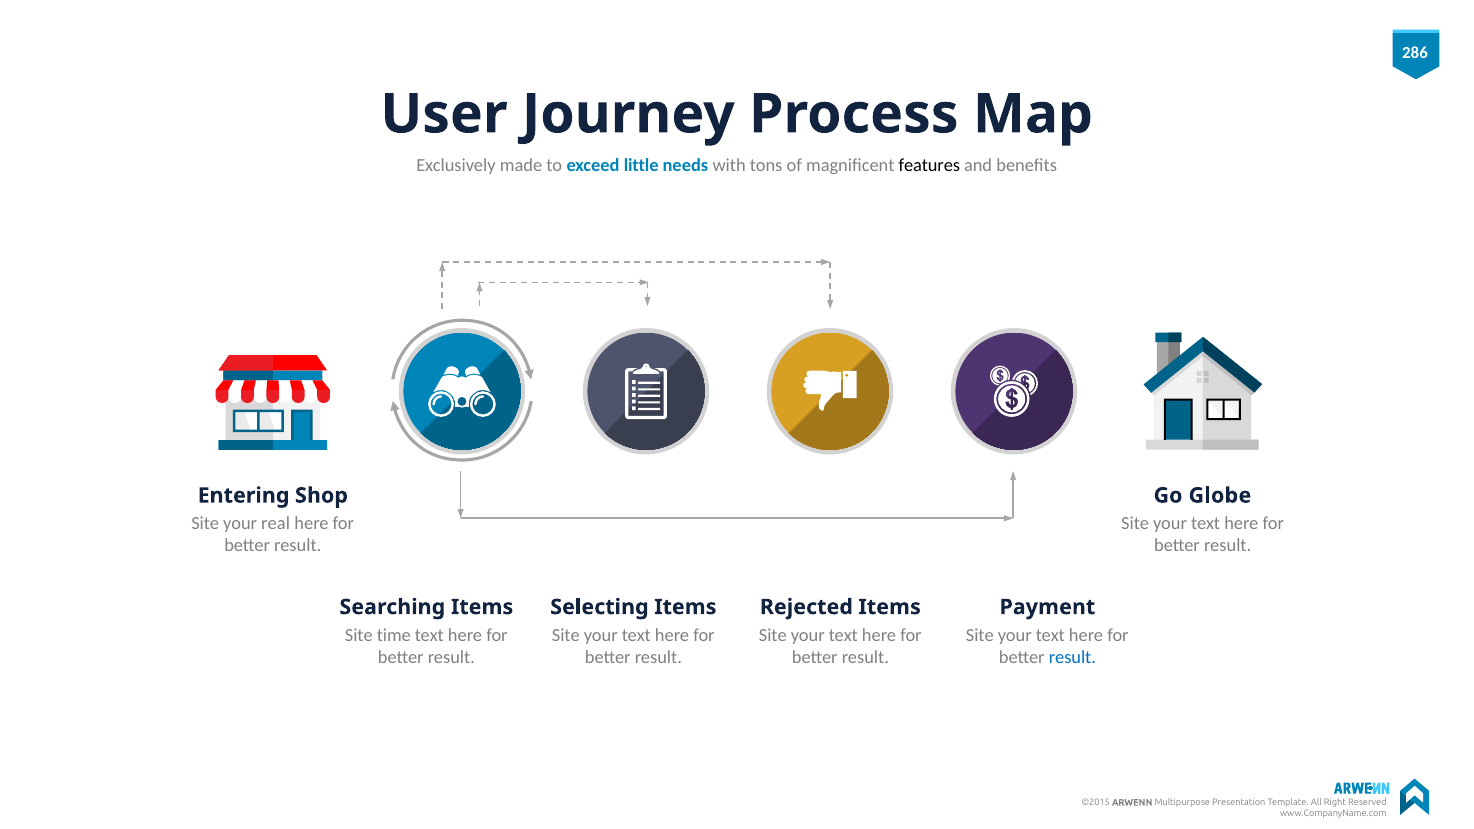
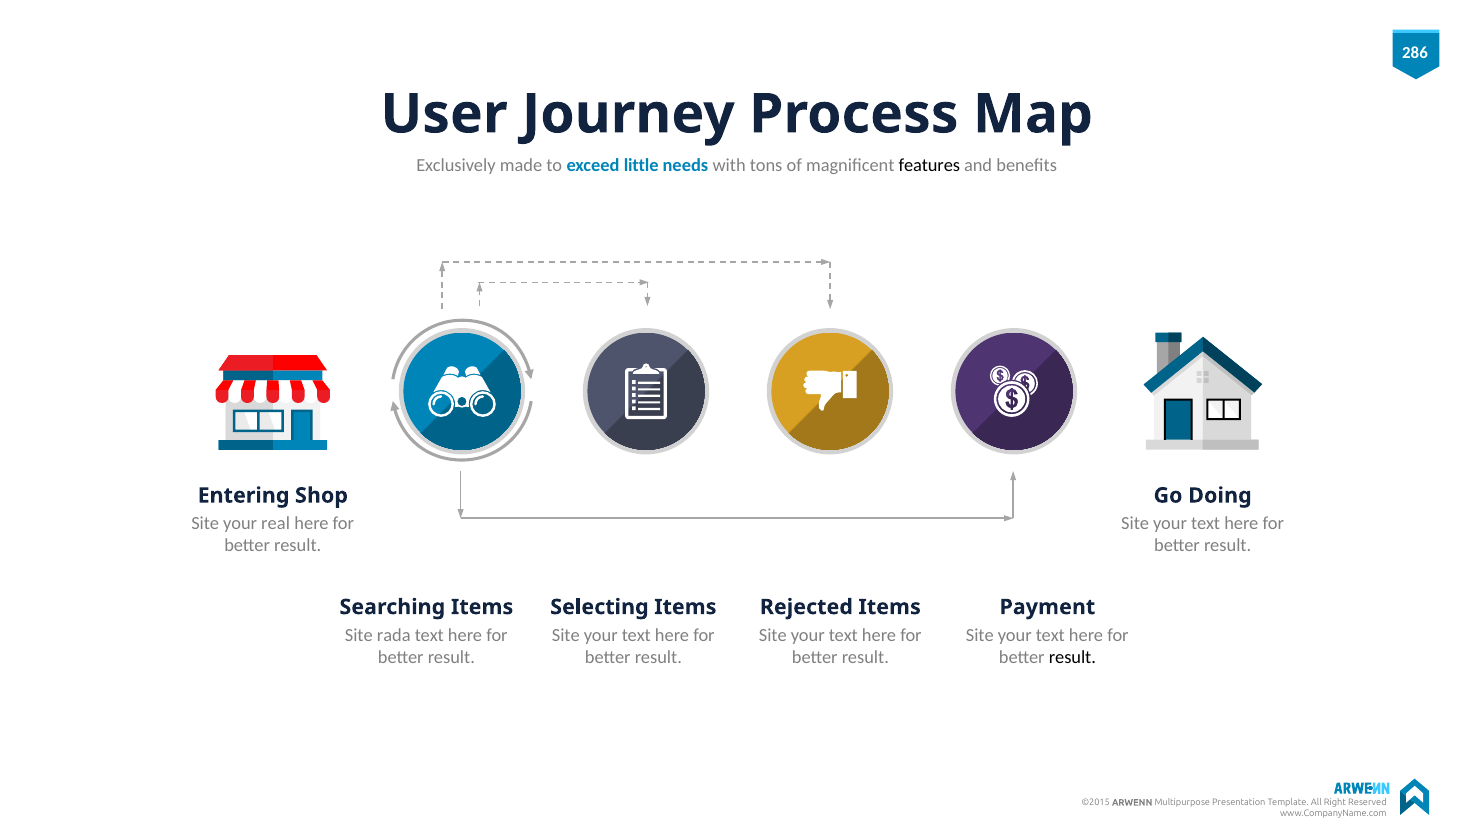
Globe: Globe -> Doing (1220, 496)
time: time -> rada (394, 635)
result colour: blue -> black (1072, 657)
